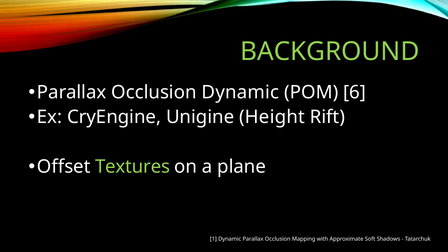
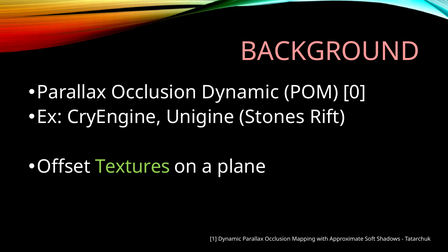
BACKGROUND colour: light green -> pink (330, 52)
6: 6 -> 0 (355, 92)
Height: Height -> Stones (272, 117)
